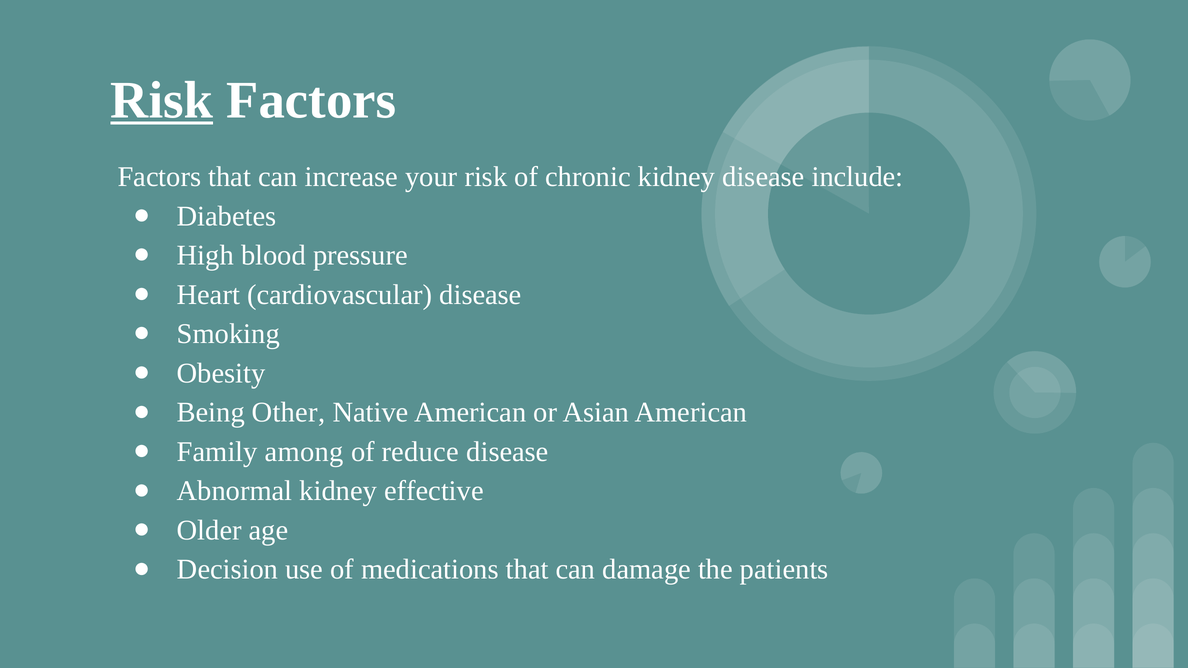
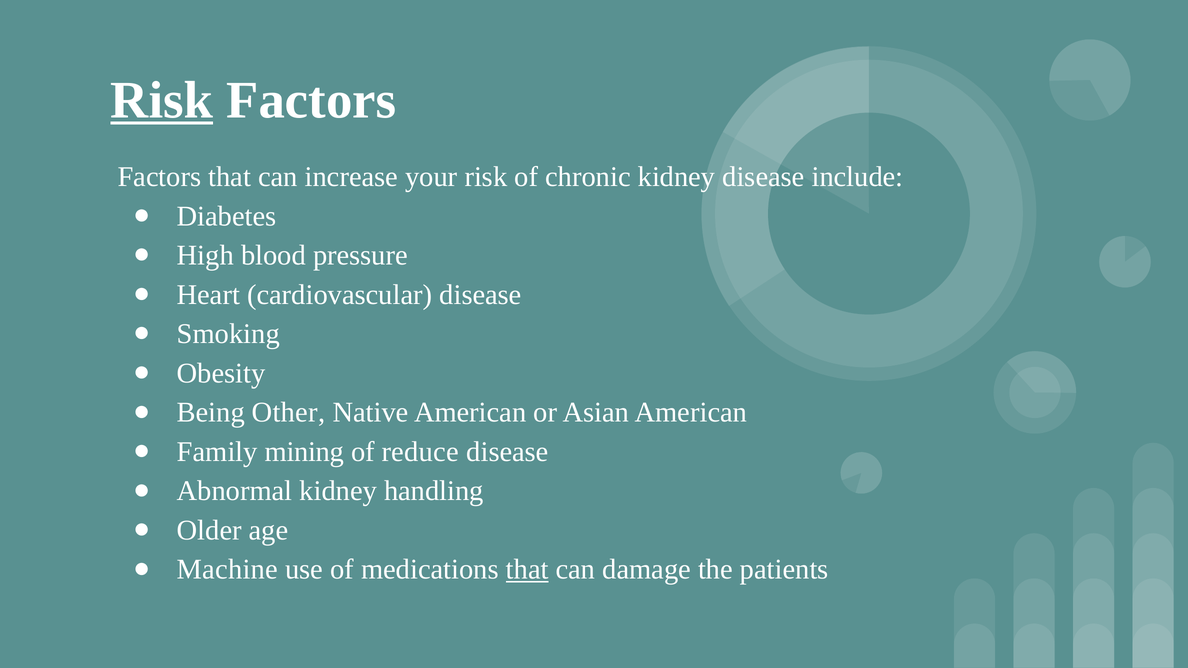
among: among -> mining (304, 452)
effective: effective -> handling (434, 491)
Decision: Decision -> Machine (227, 570)
that underline: none -> present (527, 570)
